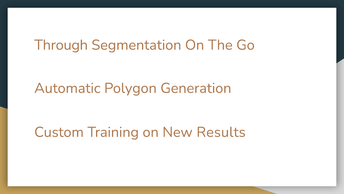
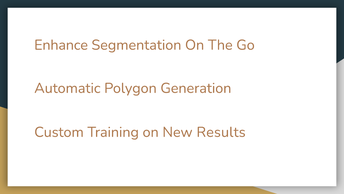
Through: Through -> Enhance (61, 45)
